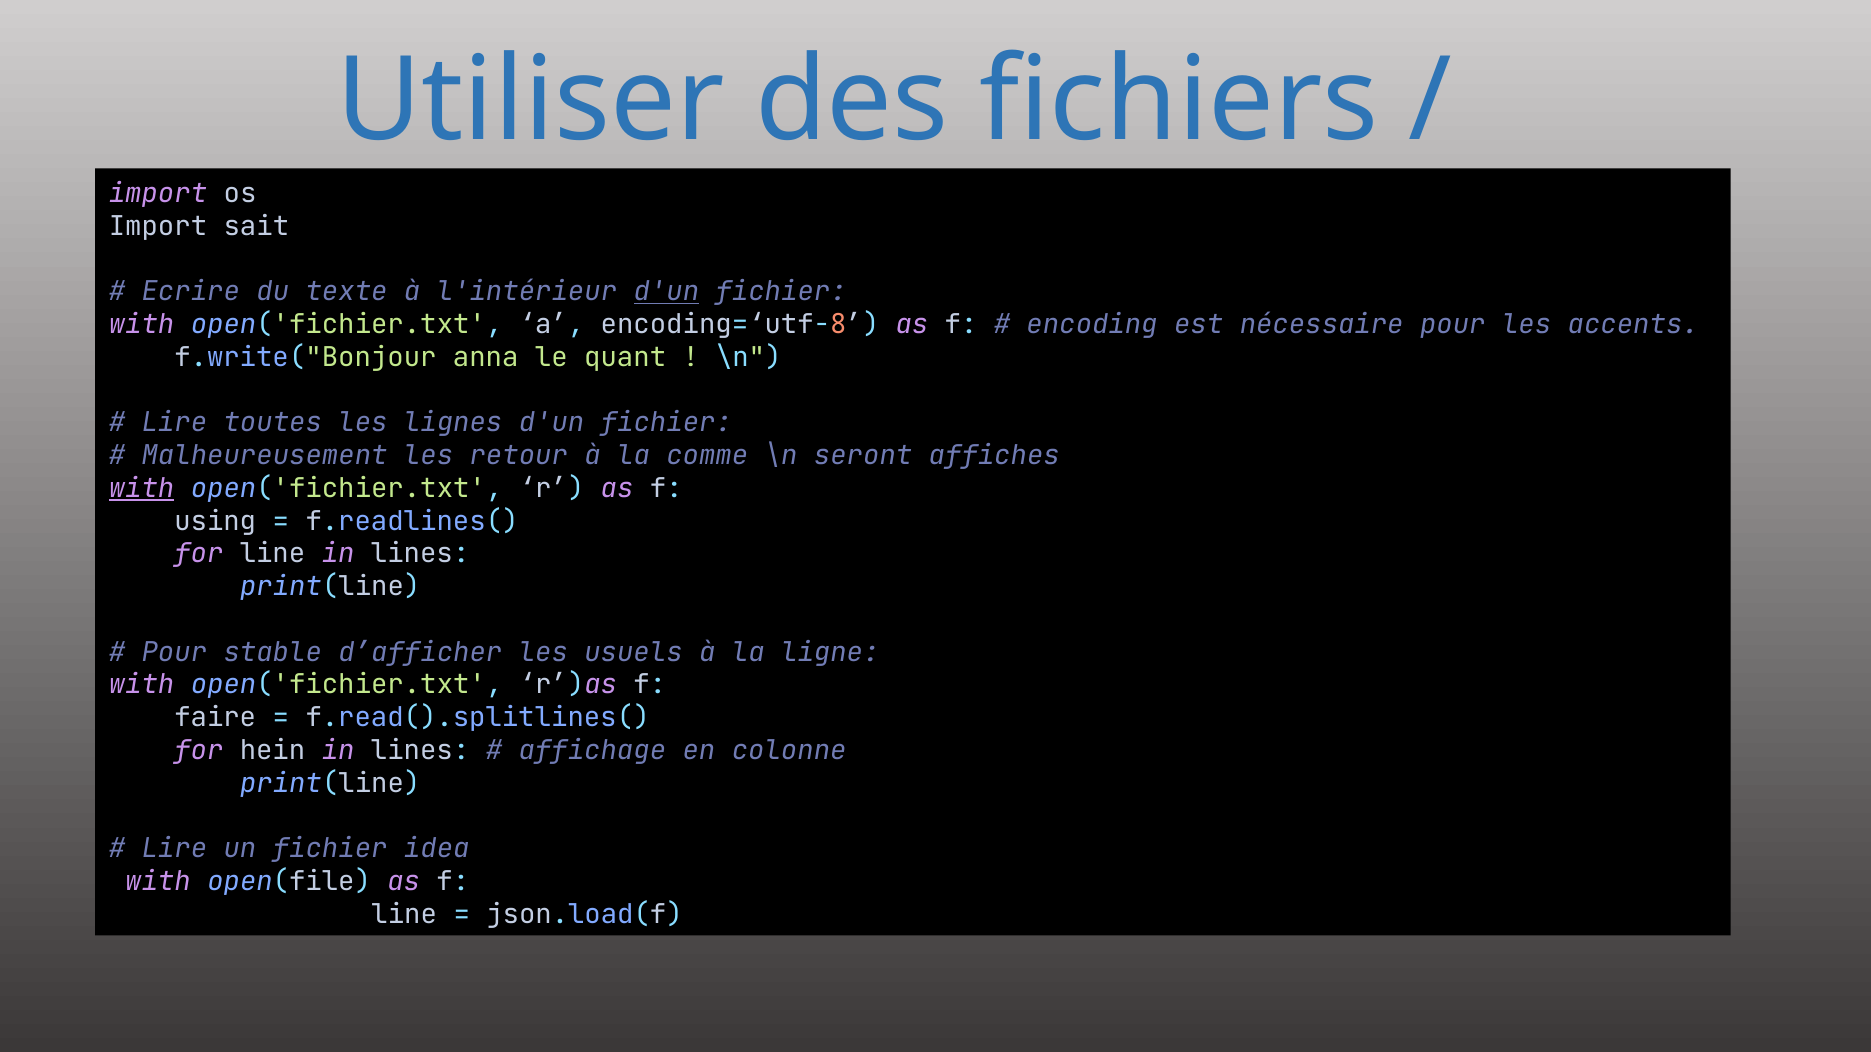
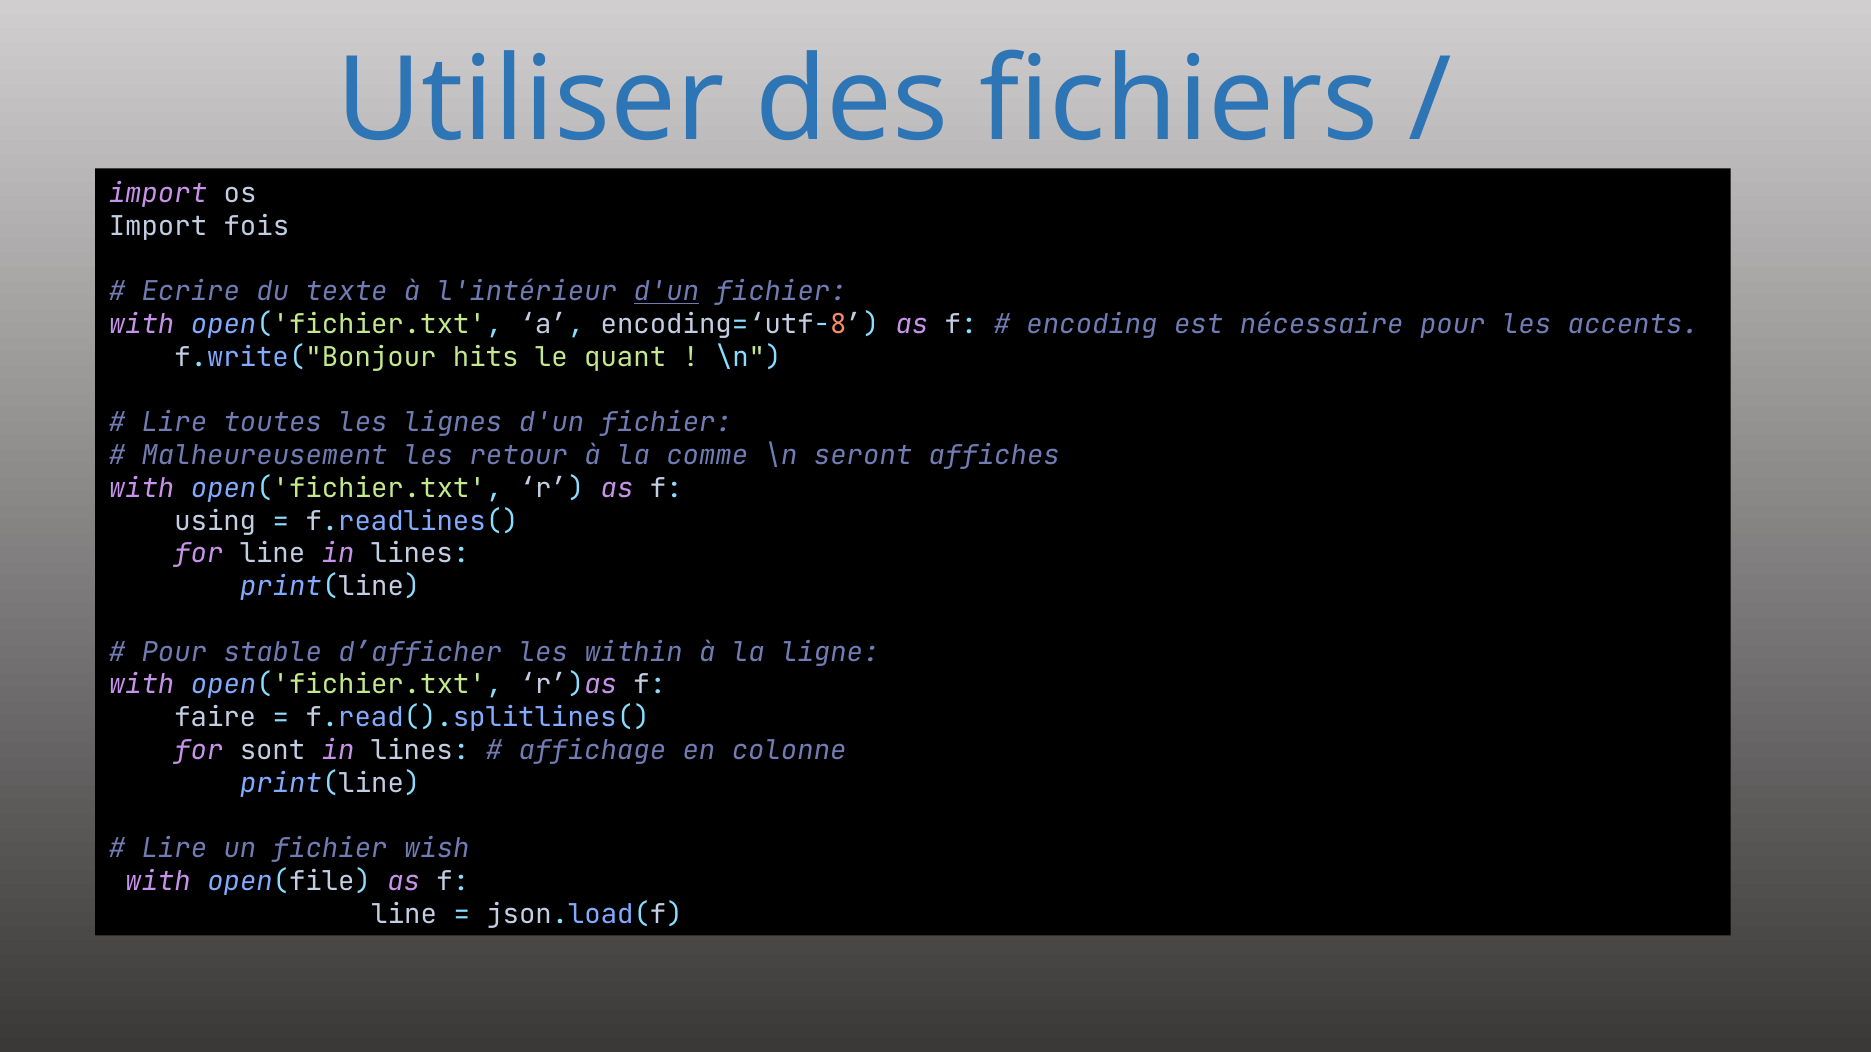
sait: sait -> fois (256, 226)
anna: anna -> hits (486, 357)
with underline: present -> none (142, 489)
usuels: usuels -> within (633, 652)
hein: hein -> sont (272, 751)
idea: idea -> wish (437, 849)
